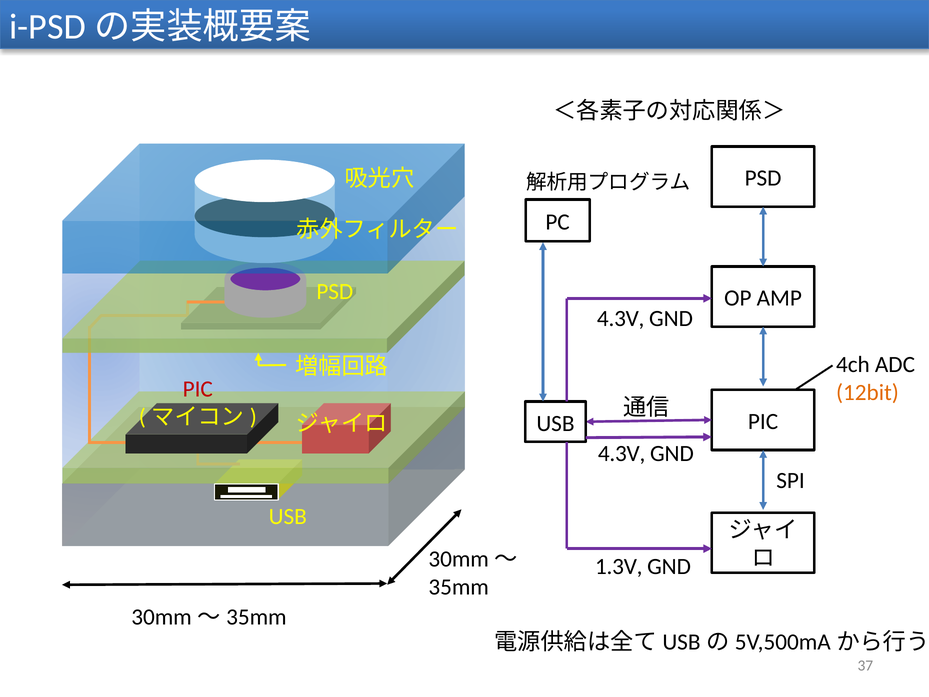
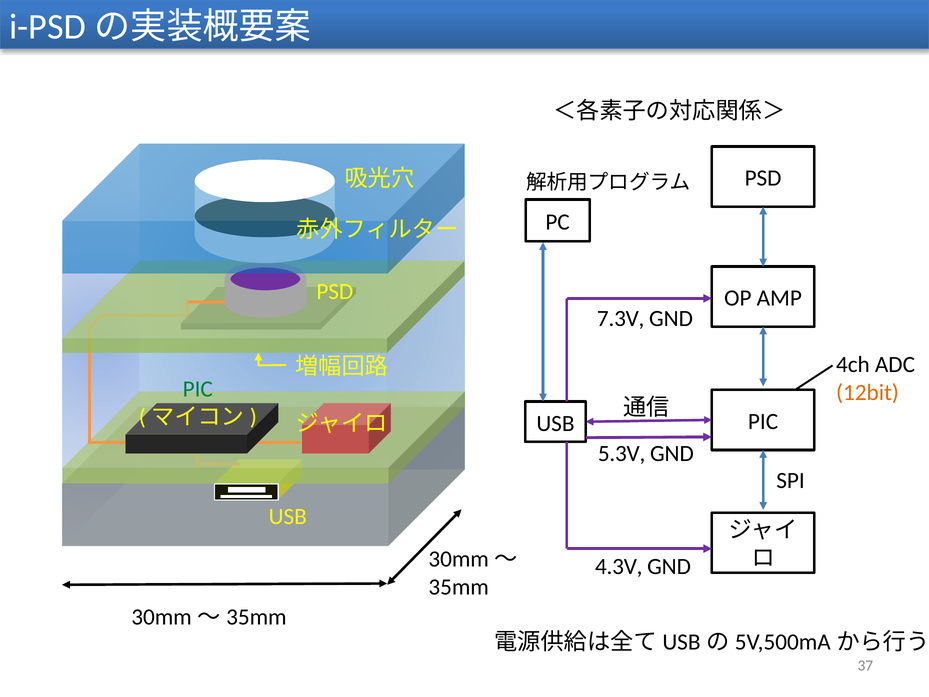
4.3V: 4.3V -> 7.3V (621, 318)
PIC colour: red -> green (198, 389)
4.3V: 4.3V -> 5.3V (622, 453)
1.3V: 1.3V -> 4.3V (619, 567)
